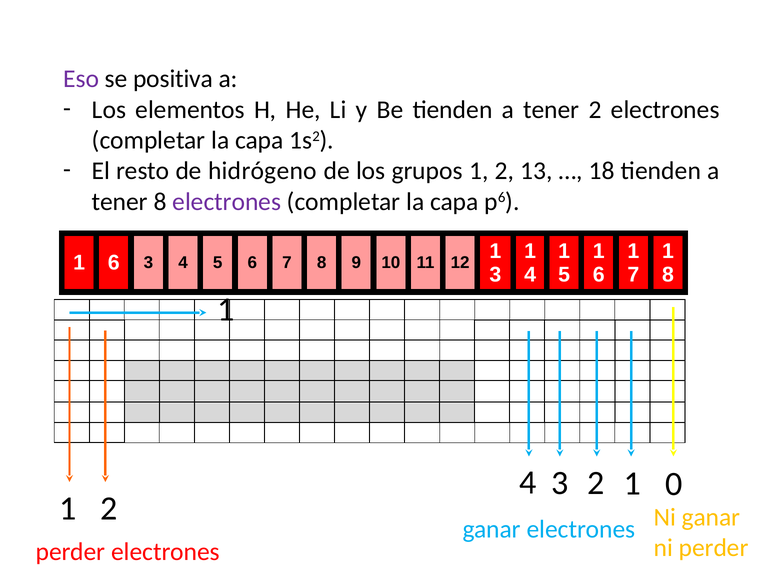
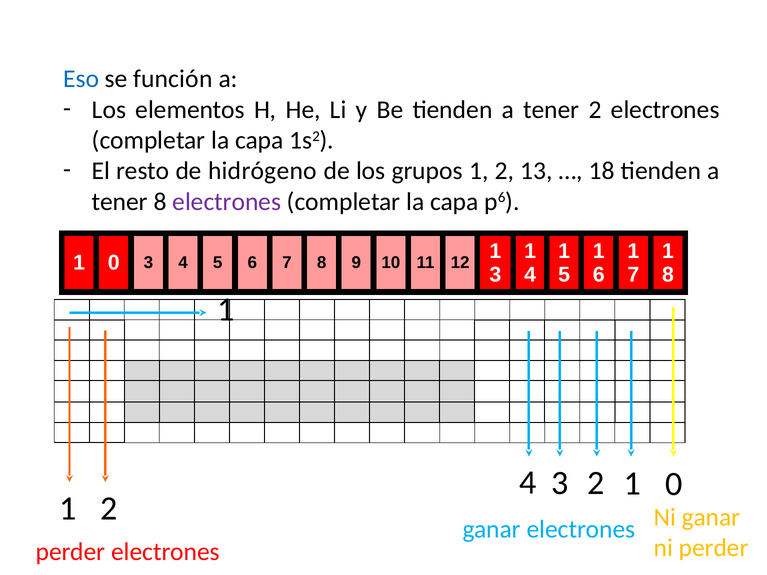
Eso colour: purple -> blue (81, 79)
positiva: positiva -> función (173, 79)
6: 6 -> 0 (114, 263)
